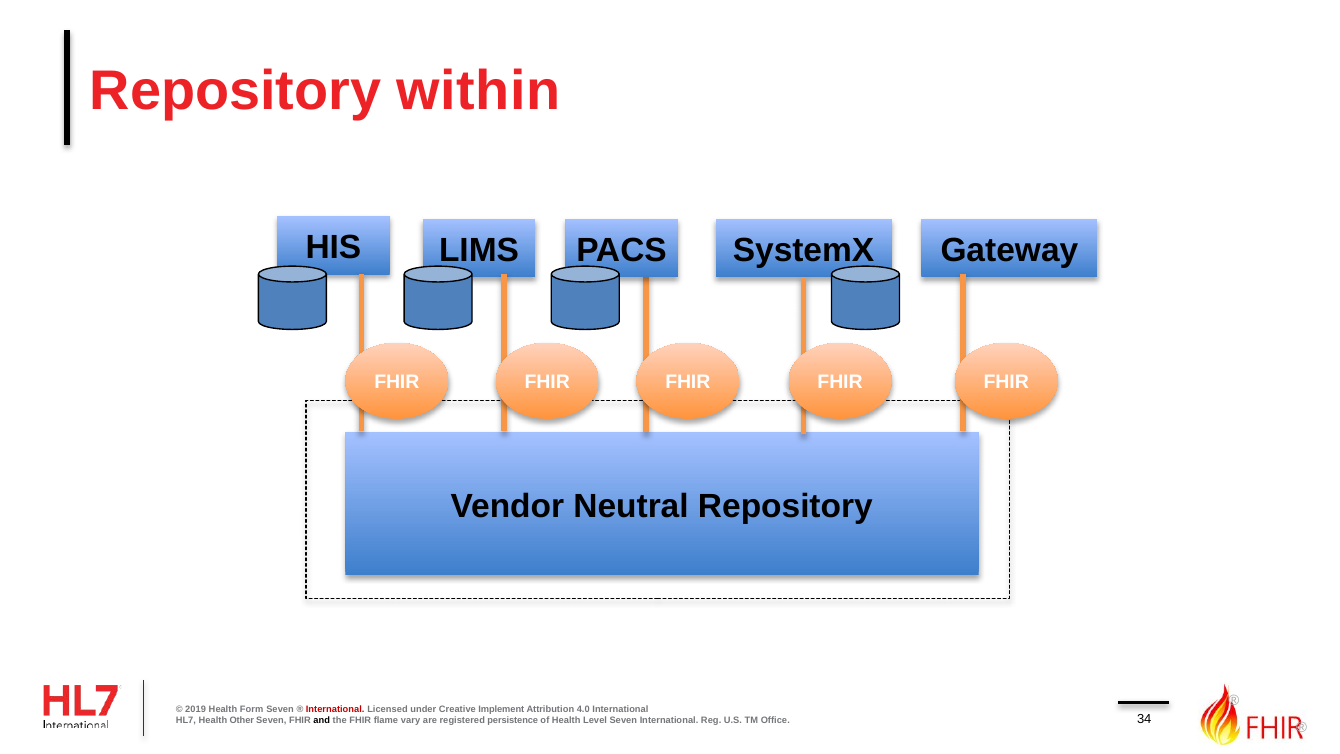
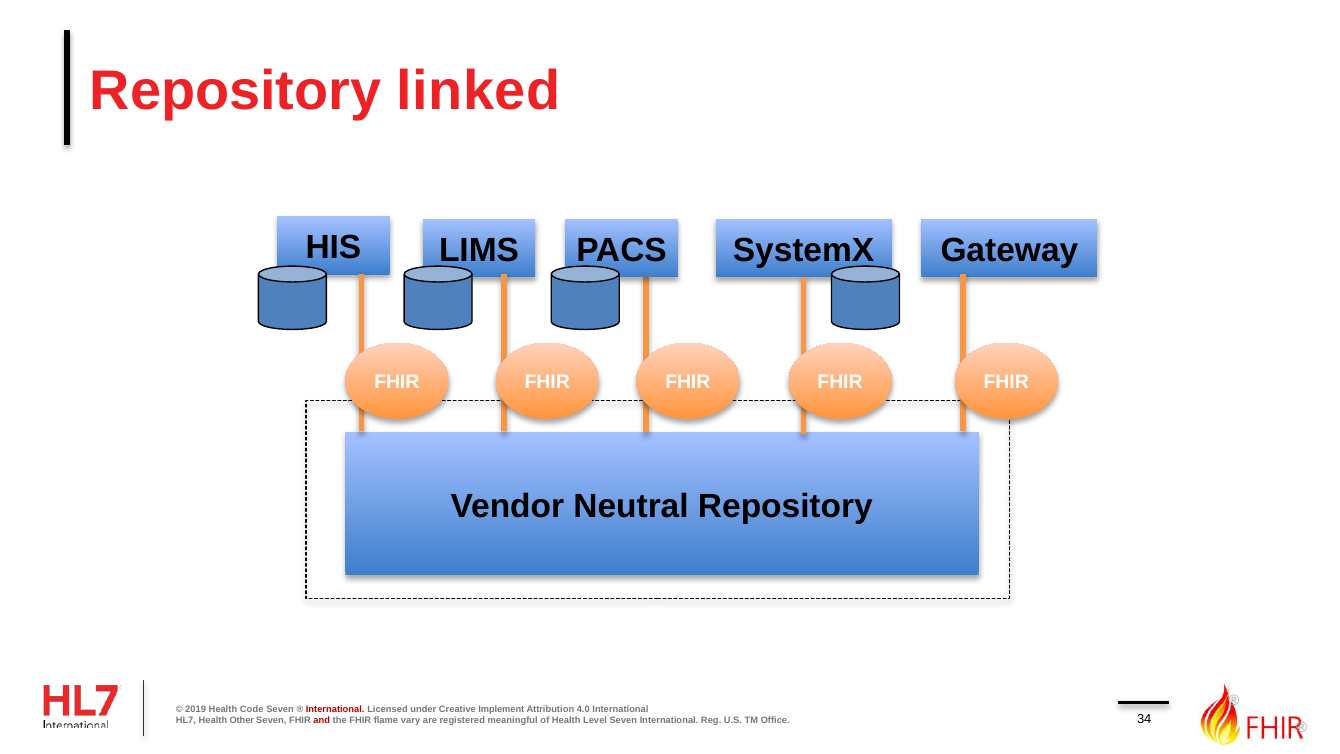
within: within -> linked (479, 91)
Form: Form -> Code (252, 710)
and colour: black -> red (322, 721)
persistence: persistence -> meaningful (513, 721)
